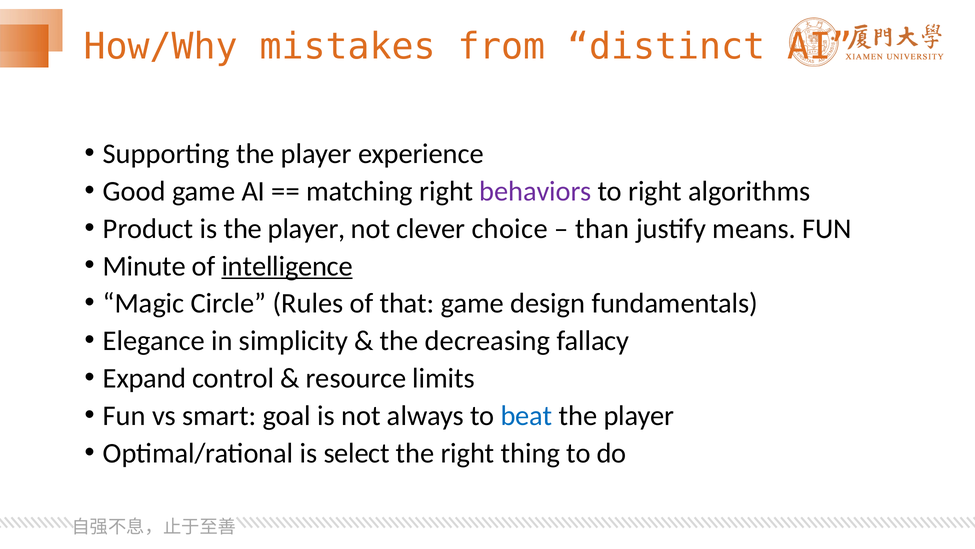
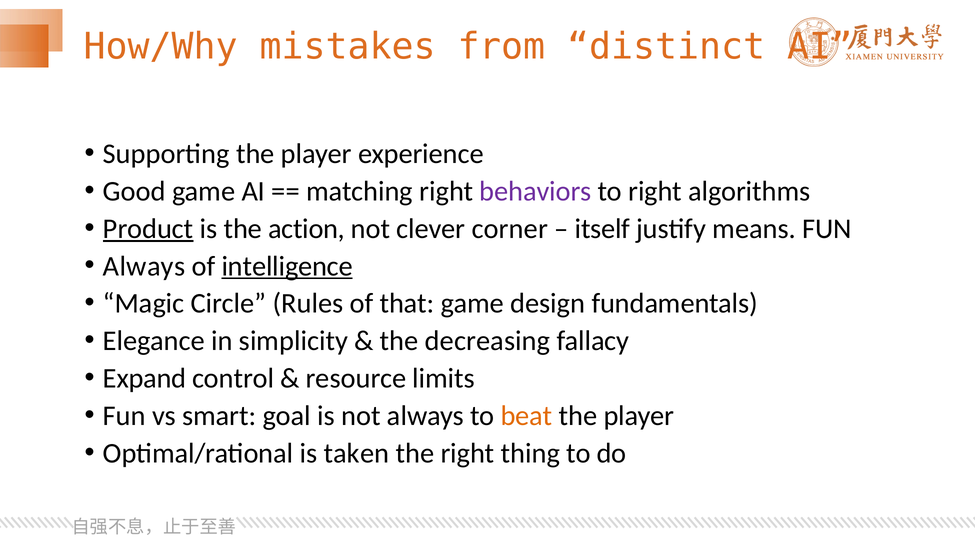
Product underline: none -> present (148, 228)
is the player: player -> action (307, 228)
choice: choice -> corner (510, 228)
than: than -> itself (602, 228)
Minute: Minute -> Always (144, 266)
beat colour: blue -> orange (526, 415)
select: select -> taken (356, 453)
